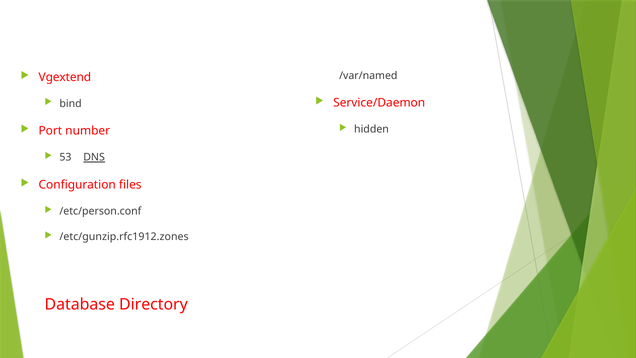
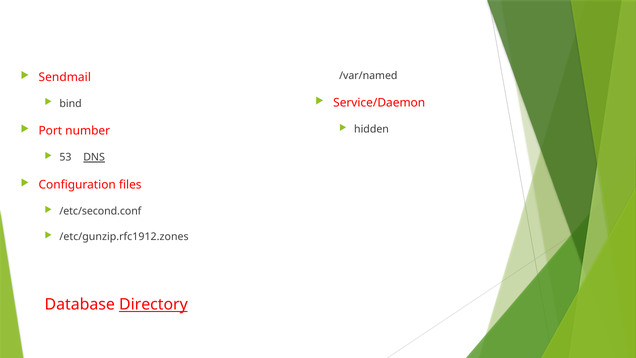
Vgextend: Vgextend -> Sendmail (65, 77)
/etc/person.conf: /etc/person.conf -> /etc/second.conf (100, 211)
Directory underline: none -> present (153, 304)
